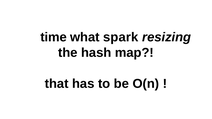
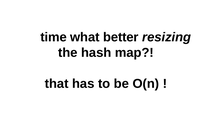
spark: spark -> better (121, 37)
